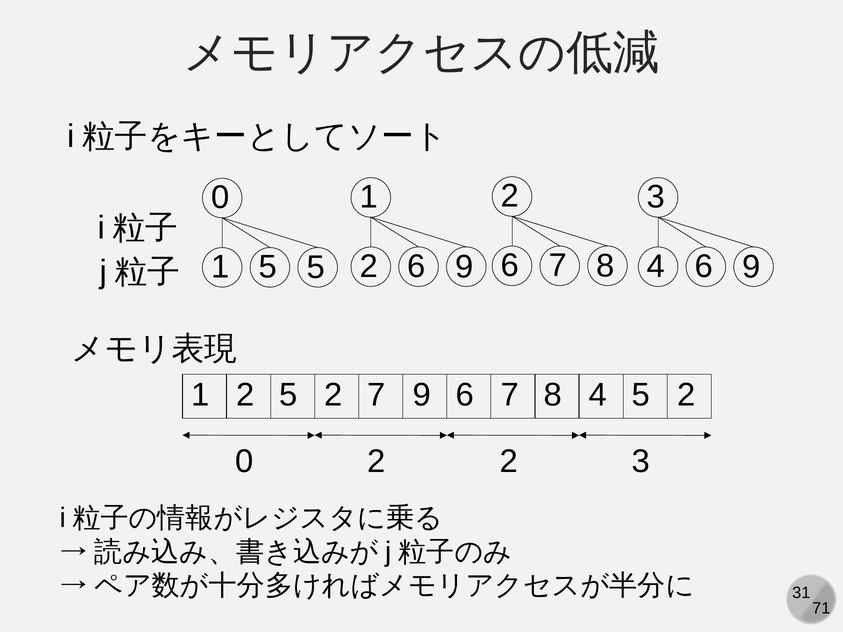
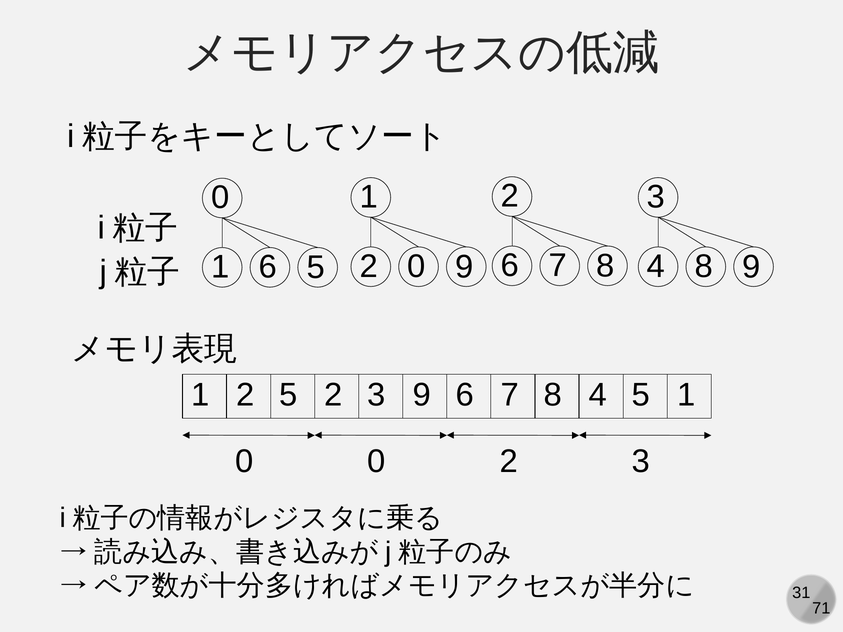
6: 6 -> 0 (416, 266)
4 6: 6 -> 8 (704, 266)
1 5: 5 -> 6 (268, 267)
5 2 7: 7 -> 3 (376, 395)
4 5 2: 2 -> 1 (686, 395)
0 2: 2 -> 0 (376, 461)
